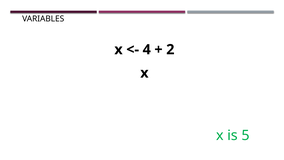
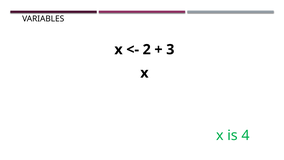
4: 4 -> 2 (147, 49)
2: 2 -> 3 (170, 49)
5: 5 -> 4 (245, 135)
